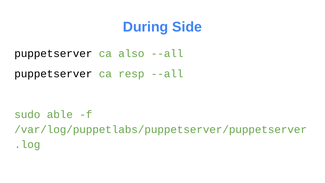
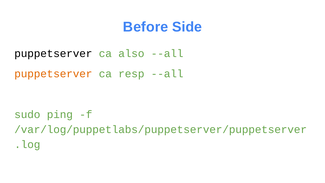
During: During -> Before (146, 27)
puppetserver colour: black -> orange (53, 74)
able: able -> ping (60, 114)
